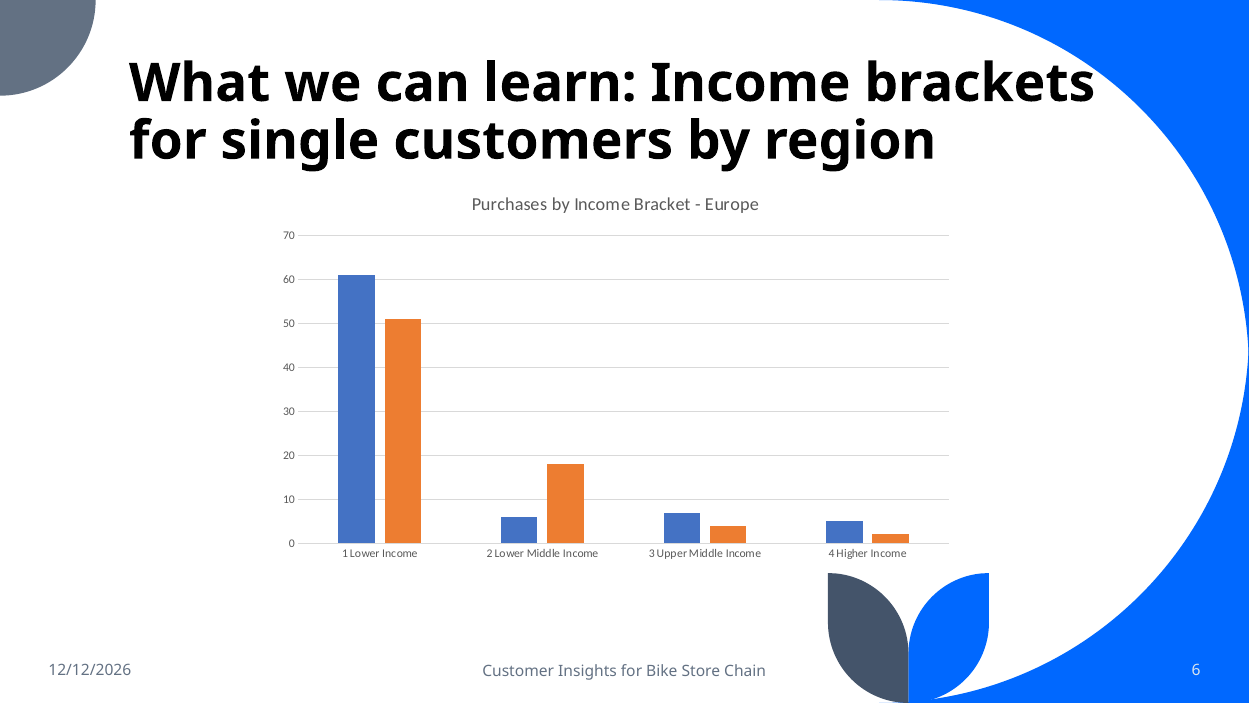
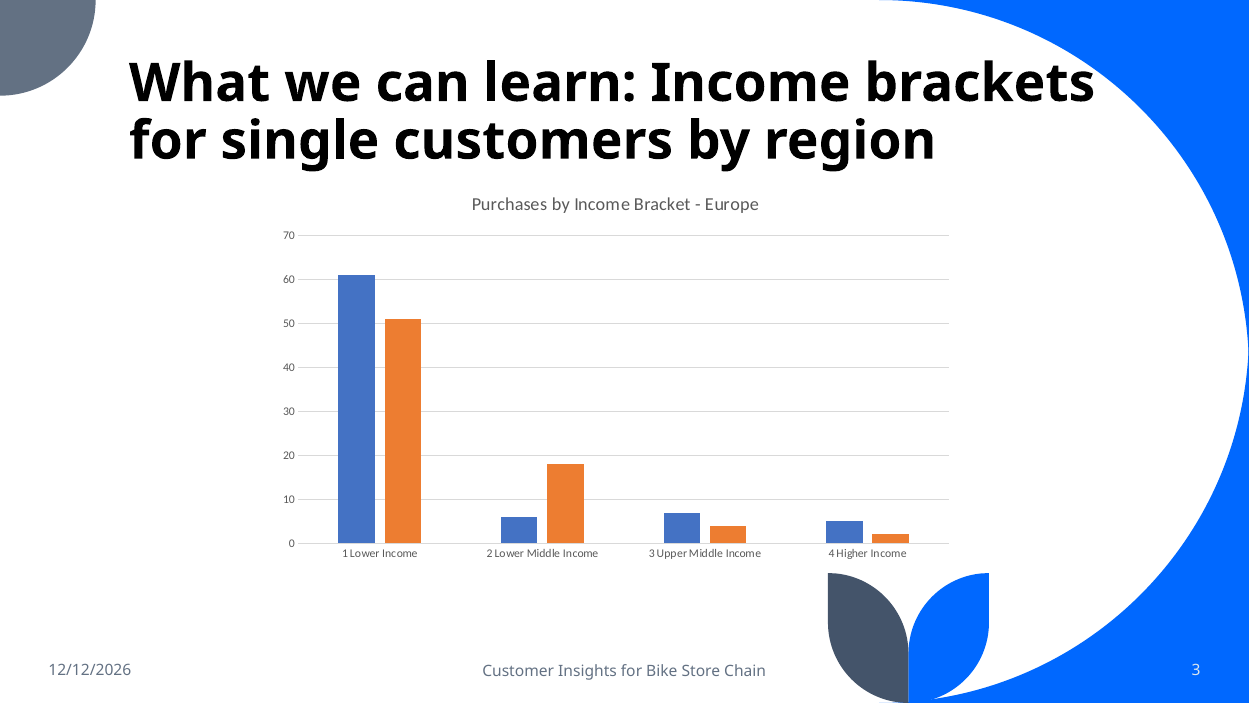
Chain 6: 6 -> 3 (1196, 670)
